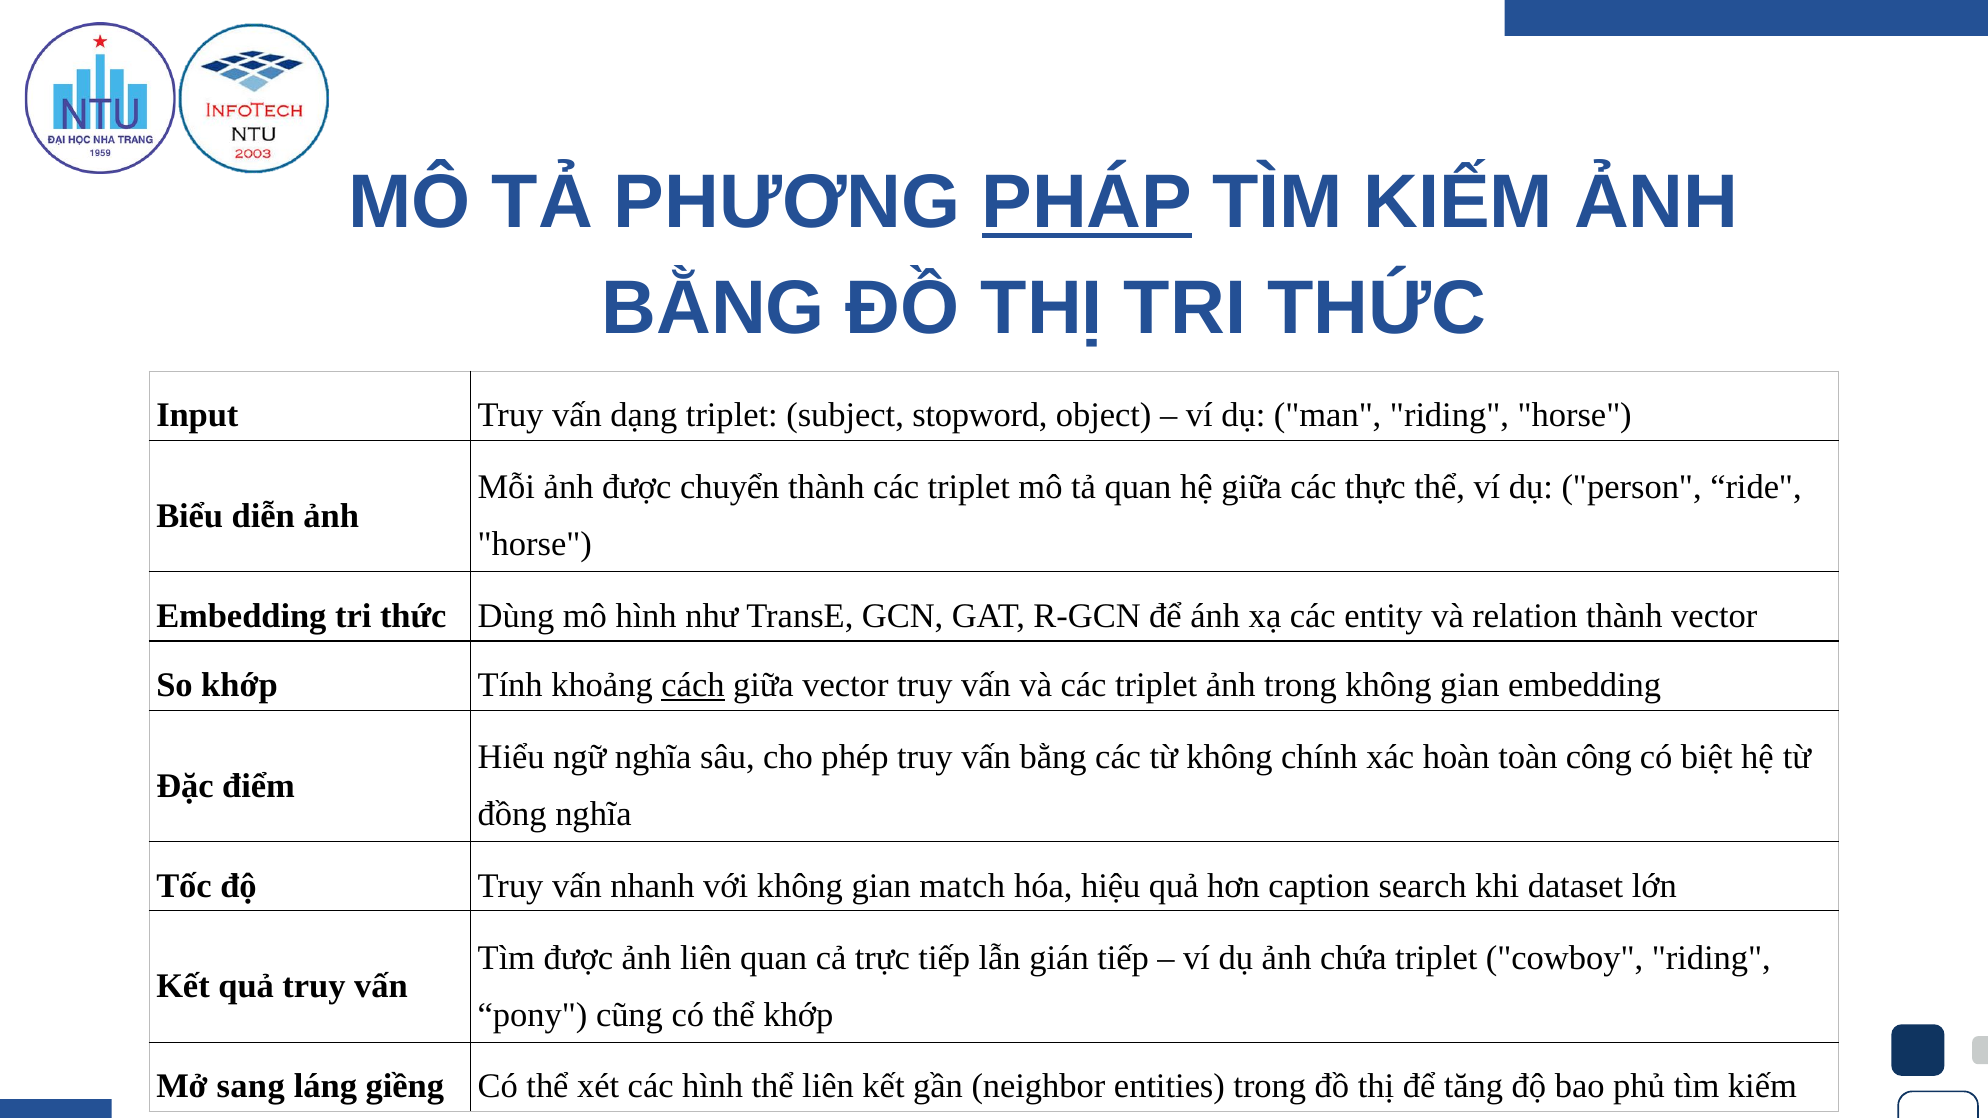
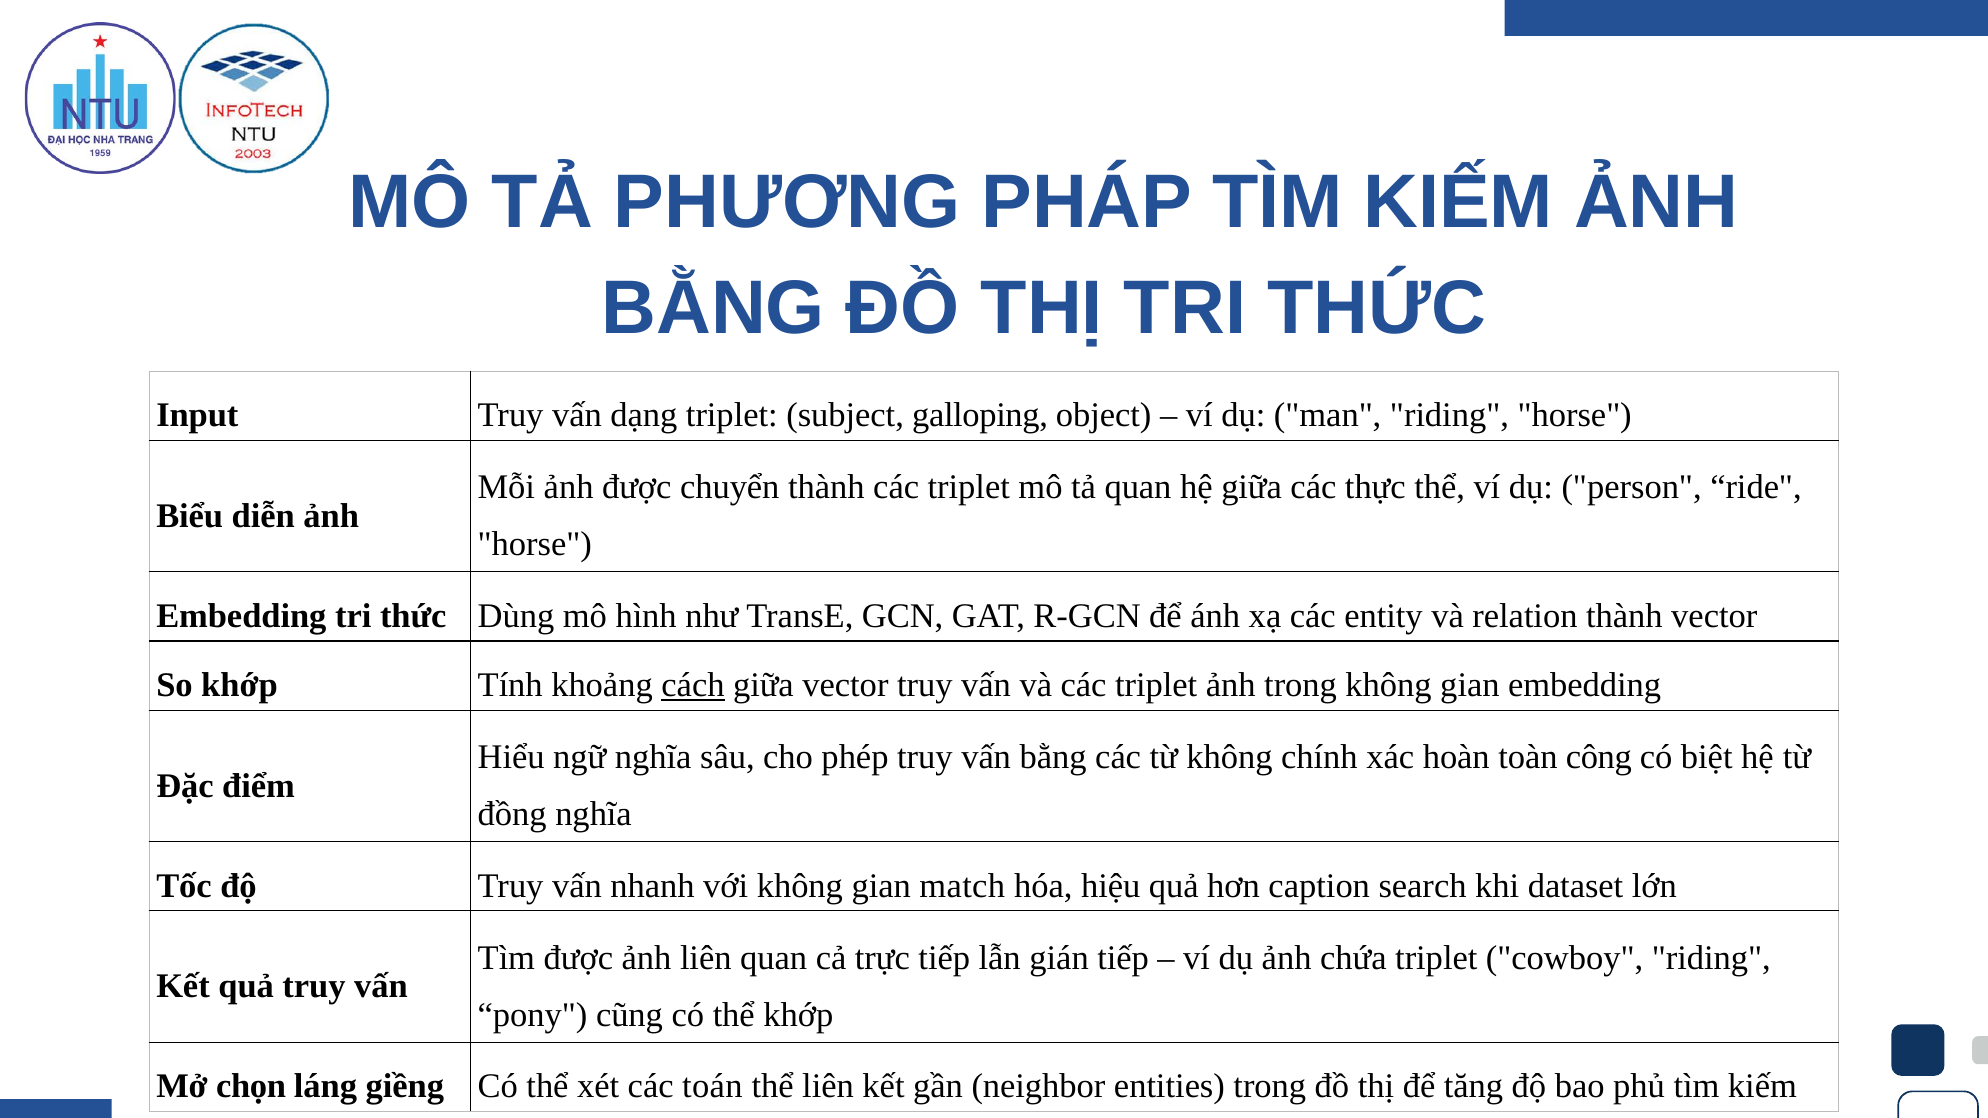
PHÁP underline: present -> none (1087, 203)
stopword: stopword -> galloping (980, 416)
sang: sang -> chọn (251, 1087)
các hình: hình -> toán (712, 1087)
